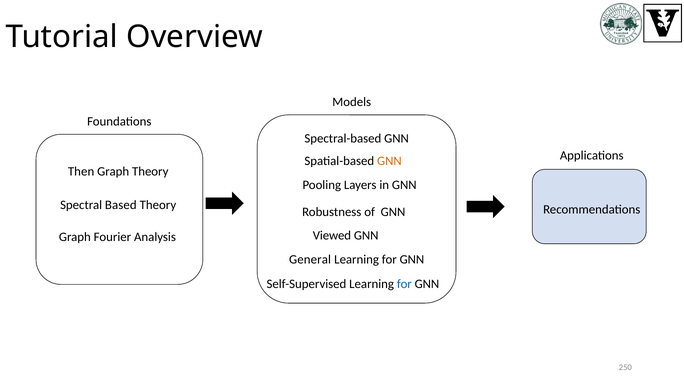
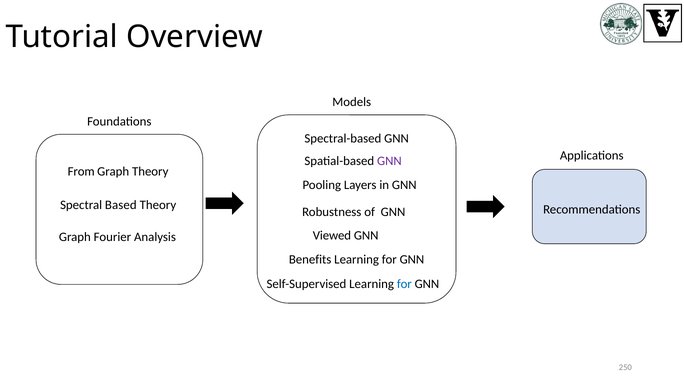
GNN colour: orange -> purple (389, 161)
Then: Then -> From (81, 171)
General: General -> Benefits (310, 259)
